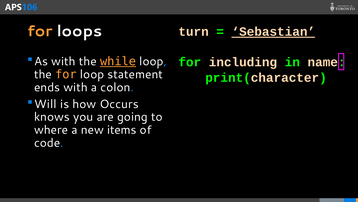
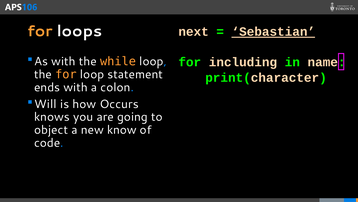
turn: turn -> next (194, 32)
while underline: present -> none (118, 61)
where: where -> object (51, 130)
items: items -> know (122, 130)
